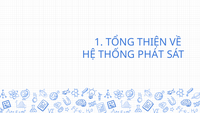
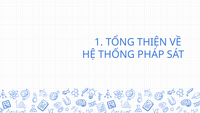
PHÁT: PHÁT -> PHÁP (151, 54)
